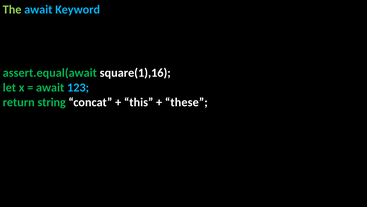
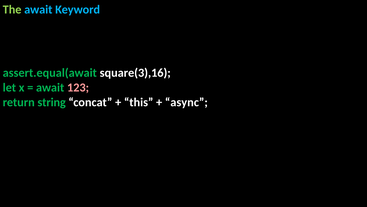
square(1),16: square(1),16 -> square(3),16 (135, 73)
123 colour: light blue -> pink (78, 87)
these: these -> async (186, 102)
